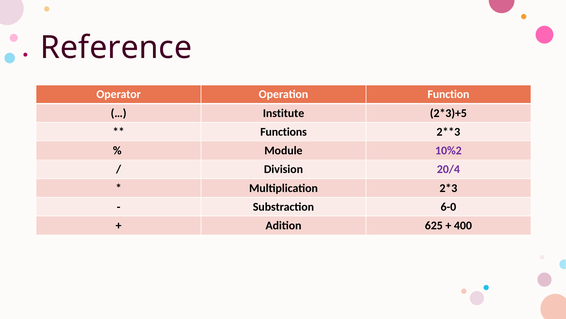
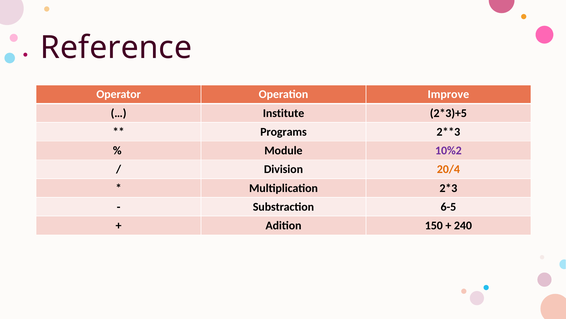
Function: Function -> Improve (448, 94)
Functions: Functions -> Programs (284, 132)
20/4 colour: purple -> orange (448, 169)
6-0: 6-0 -> 6-5 (448, 206)
625: 625 -> 150 (434, 225)
400: 400 -> 240 (463, 225)
